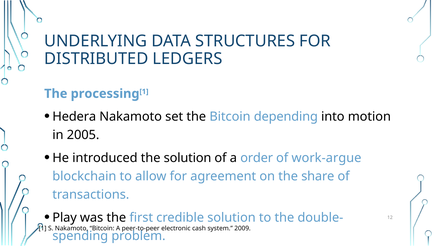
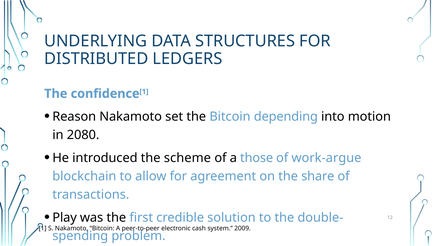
processing: processing -> confidence (105, 94)
Hedera: Hedera -> Reason (74, 117)
2005: 2005 -> 2080 (83, 135)
the solution: solution -> scheme (187, 158)
order: order -> those (257, 158)
